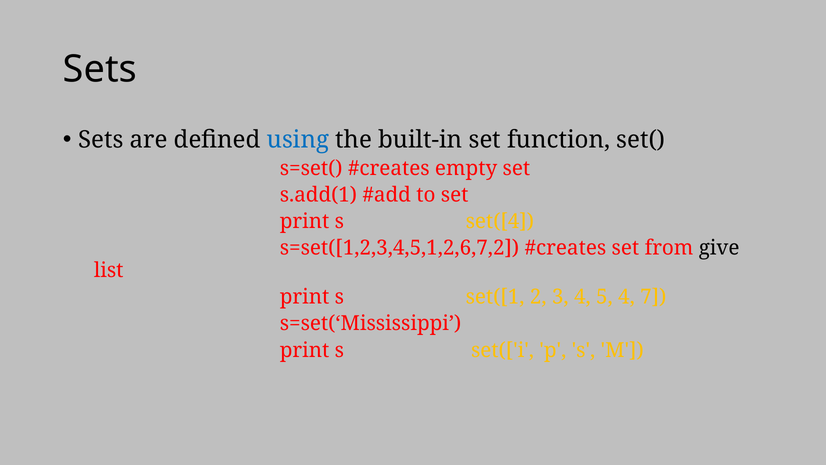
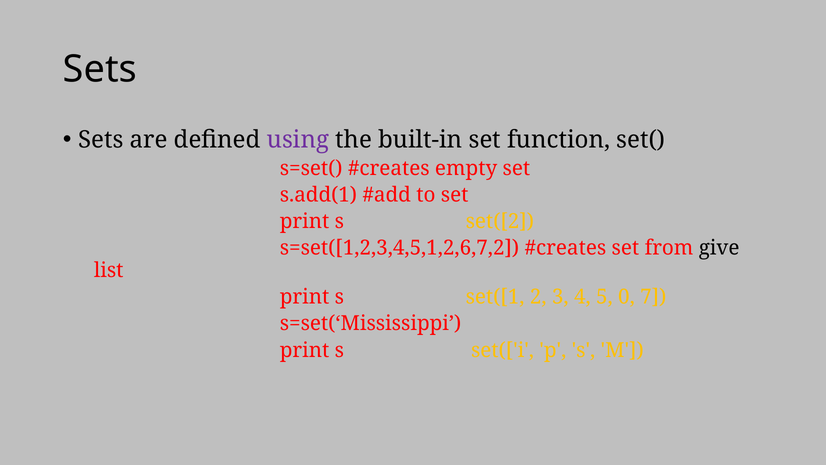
using colour: blue -> purple (298, 140)
set([4: set([4 -> set([2 (500, 221)
5 4: 4 -> 0 (626, 297)
